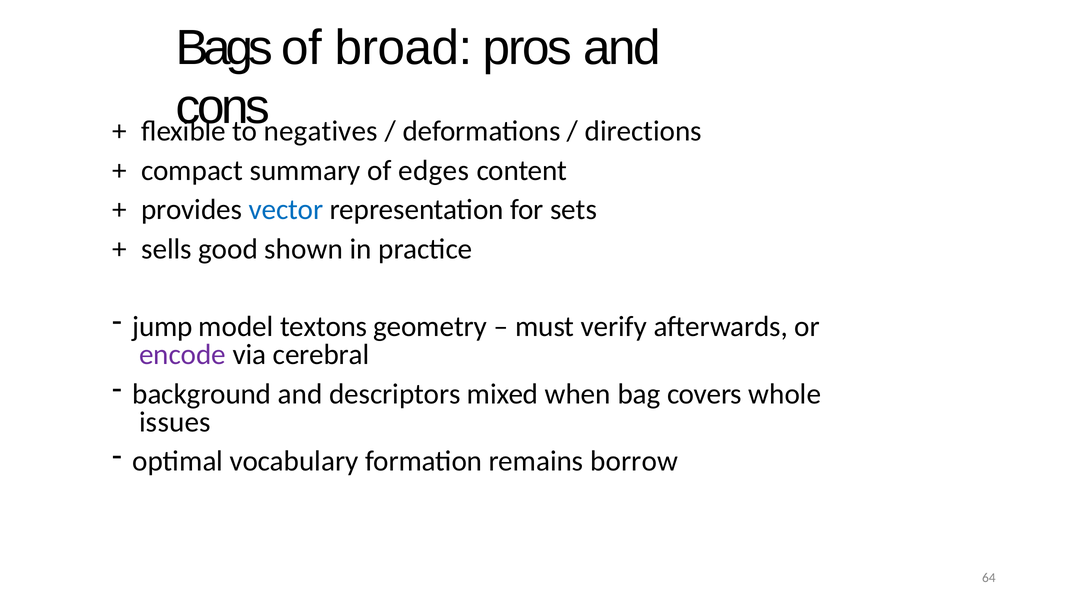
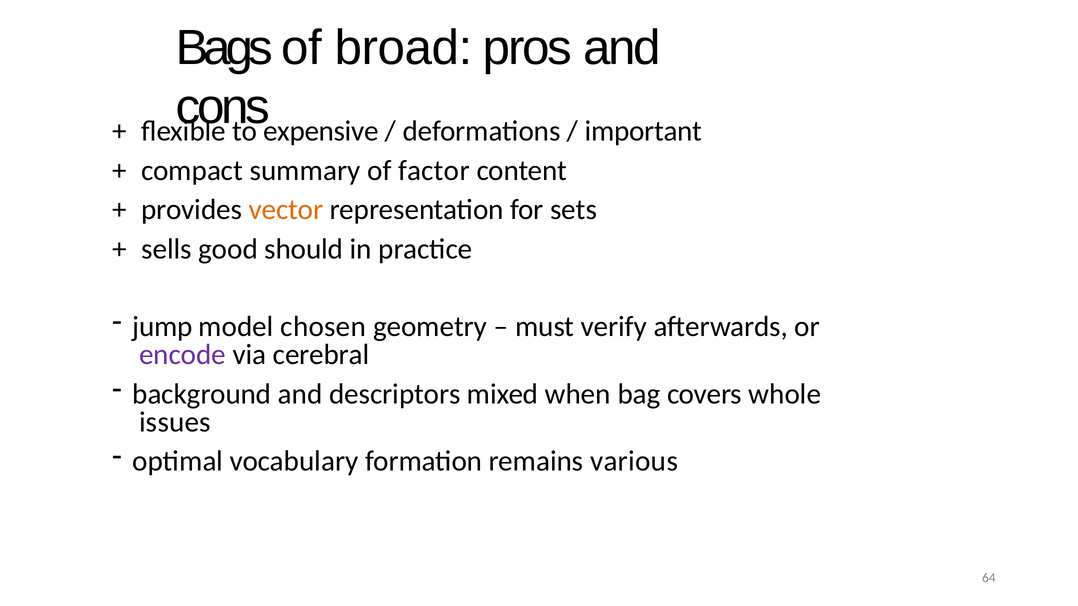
negatives: negatives -> expensive (321, 131)
directions: directions -> important (643, 131)
edges: edges -> factor (434, 171)
vector colour: blue -> orange (286, 210)
shown: shown -> should (304, 249)
textons: textons -> chosen (323, 327)
borrow: borrow -> various (634, 461)
